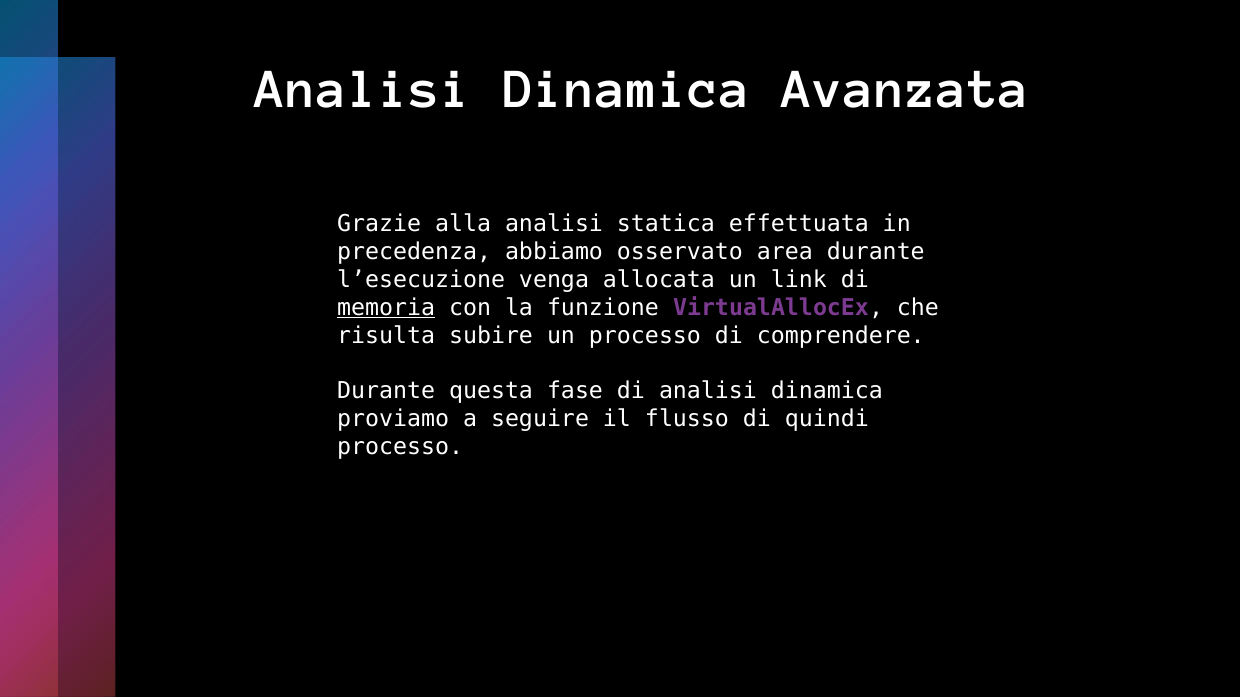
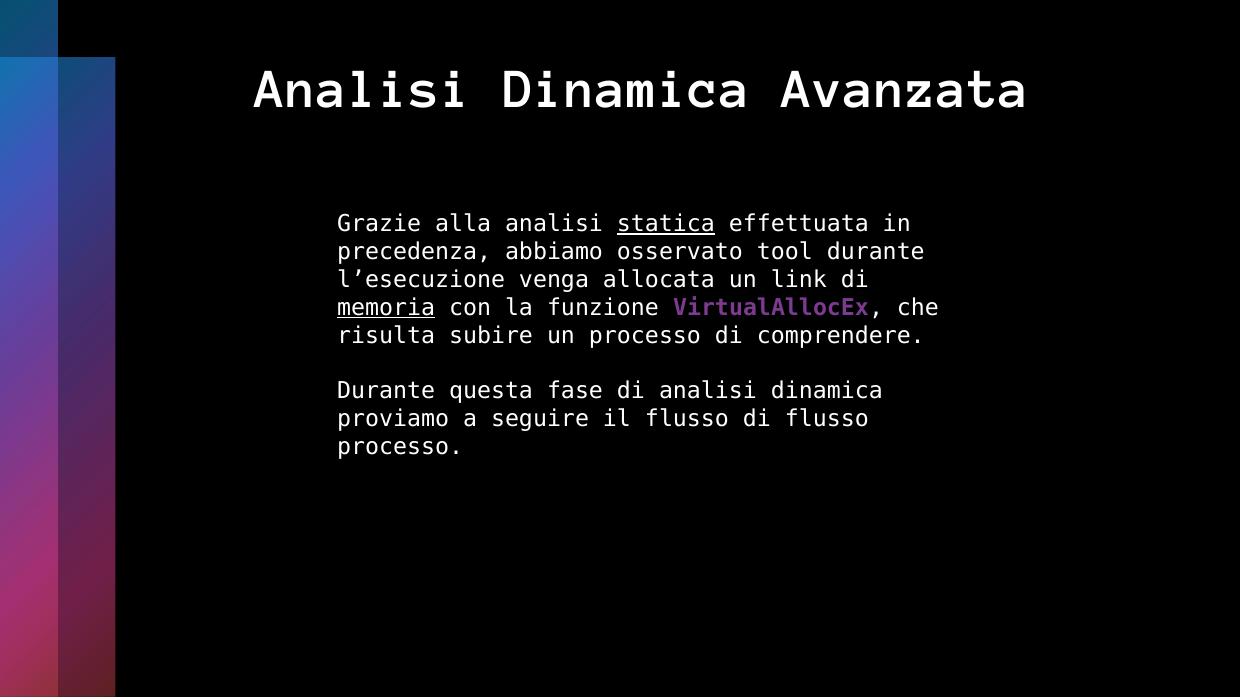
statica underline: none -> present (666, 224)
area: area -> tool (785, 252)
di quindi: quindi -> flusso (827, 419)
